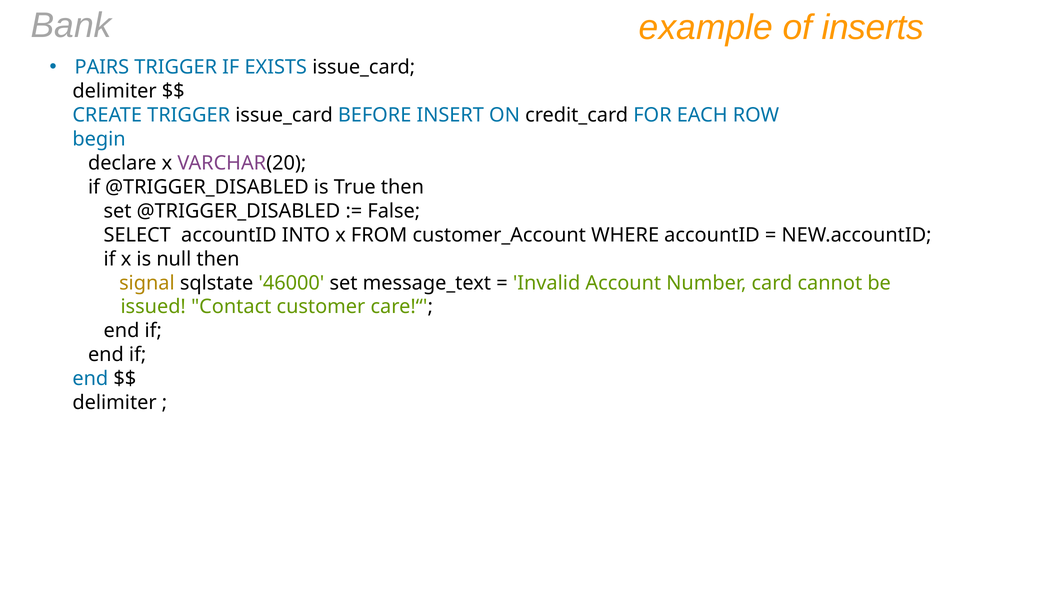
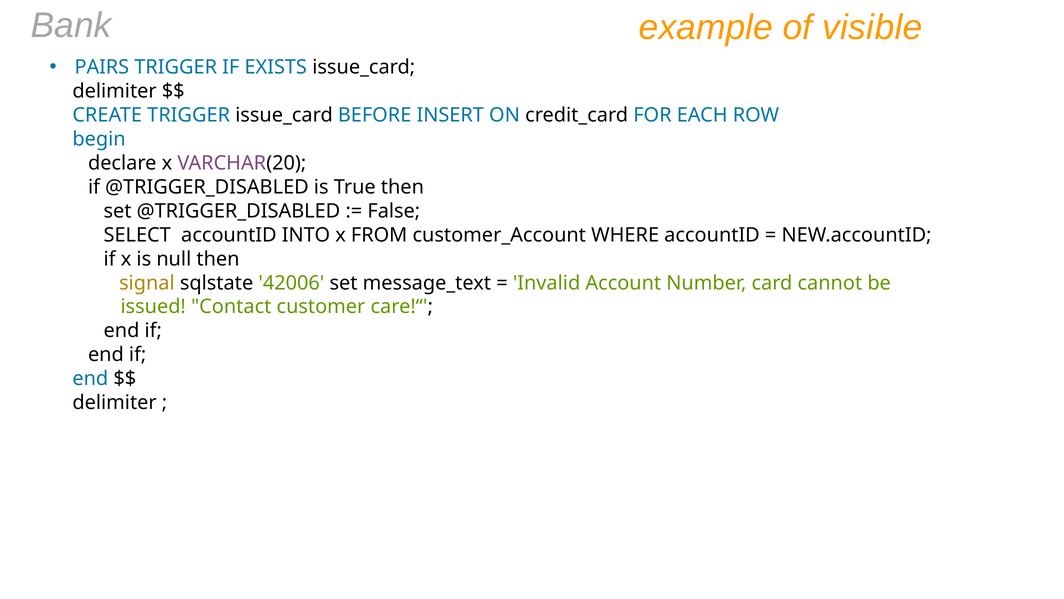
inserts: inserts -> visible (872, 28)
46000: 46000 -> 42006 (291, 283)
